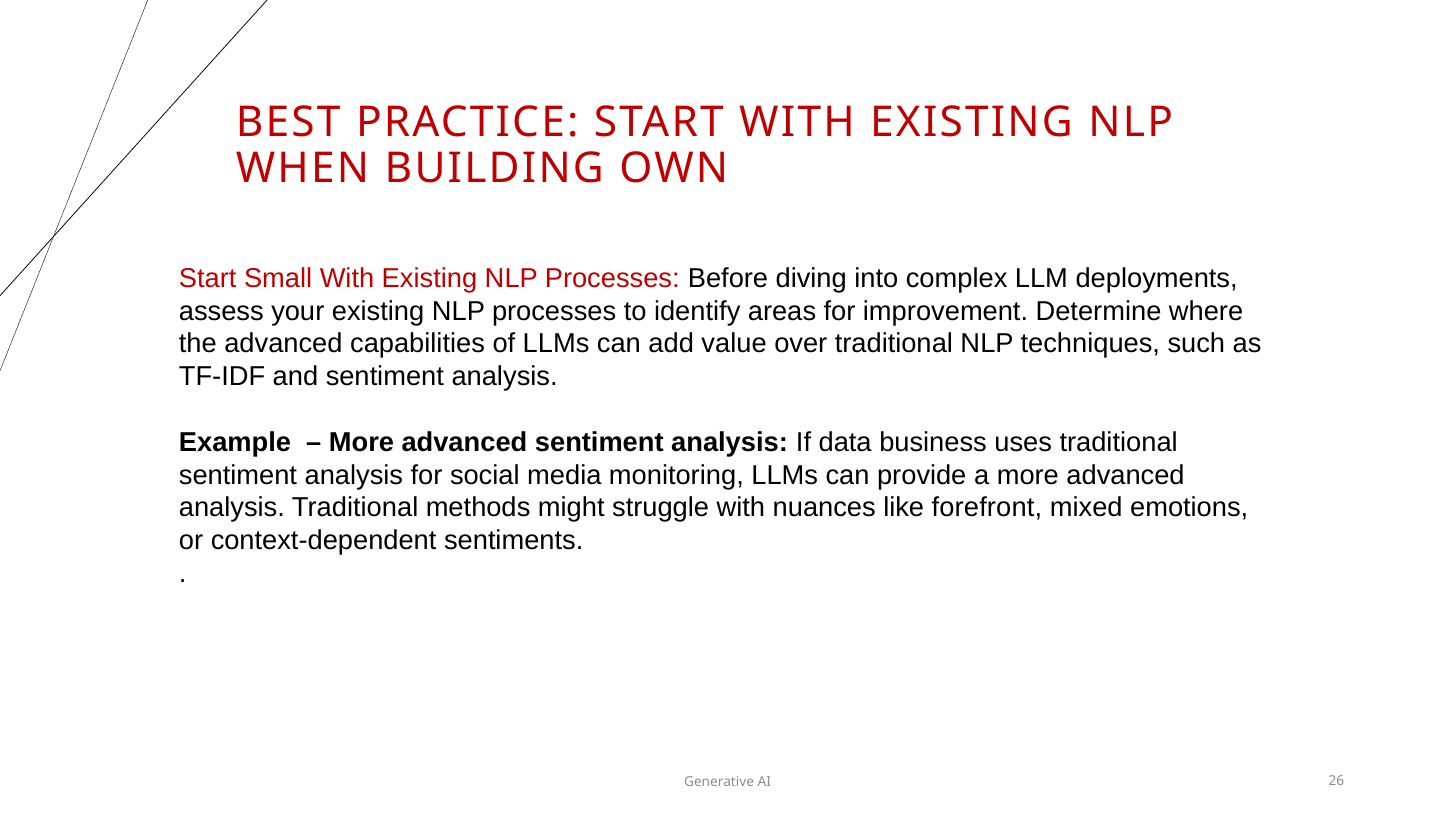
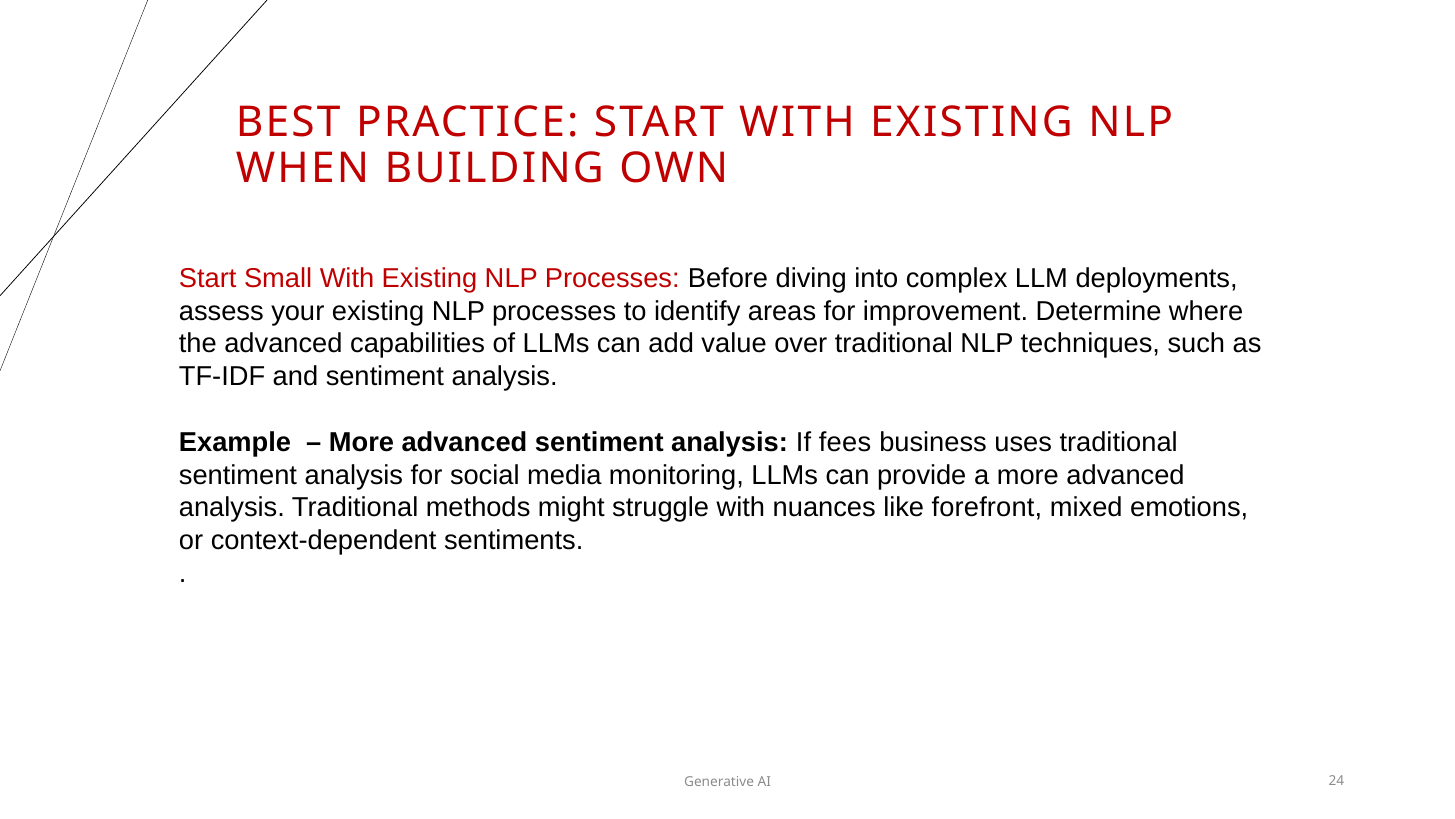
data: data -> fees (845, 442)
26: 26 -> 24 (1336, 780)
